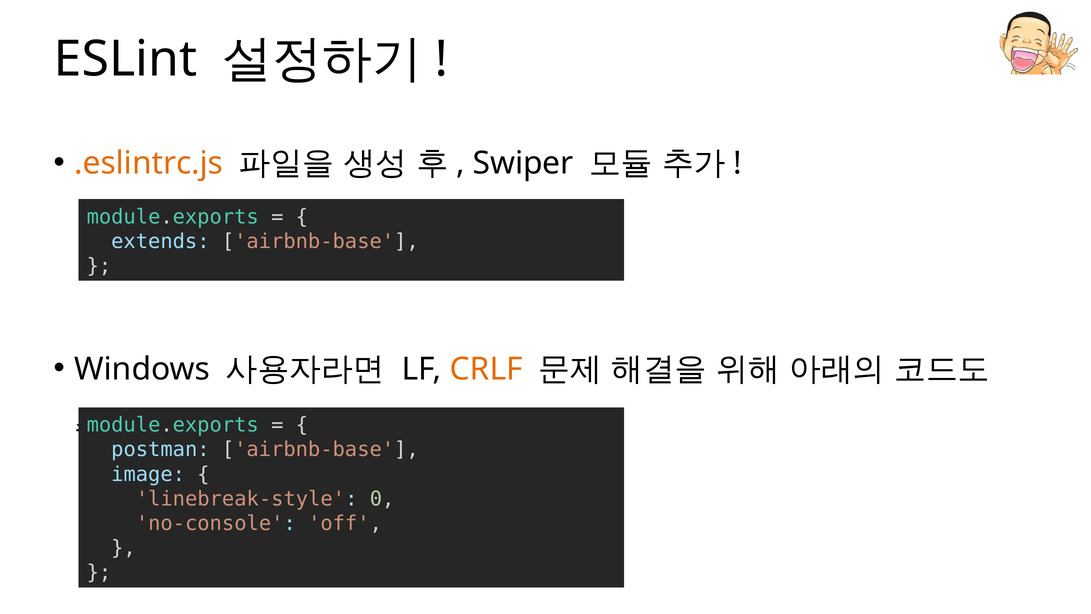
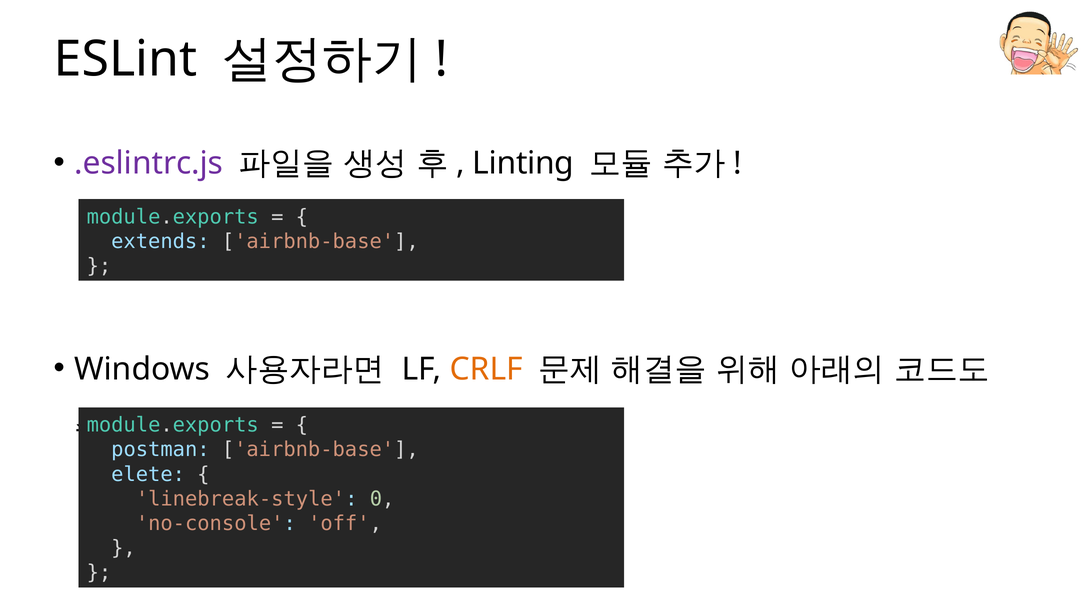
.eslintrc.js colour: orange -> purple (149, 163)
Swiper: Swiper -> Linting (523, 163)
image: image -> elete (148, 474)
